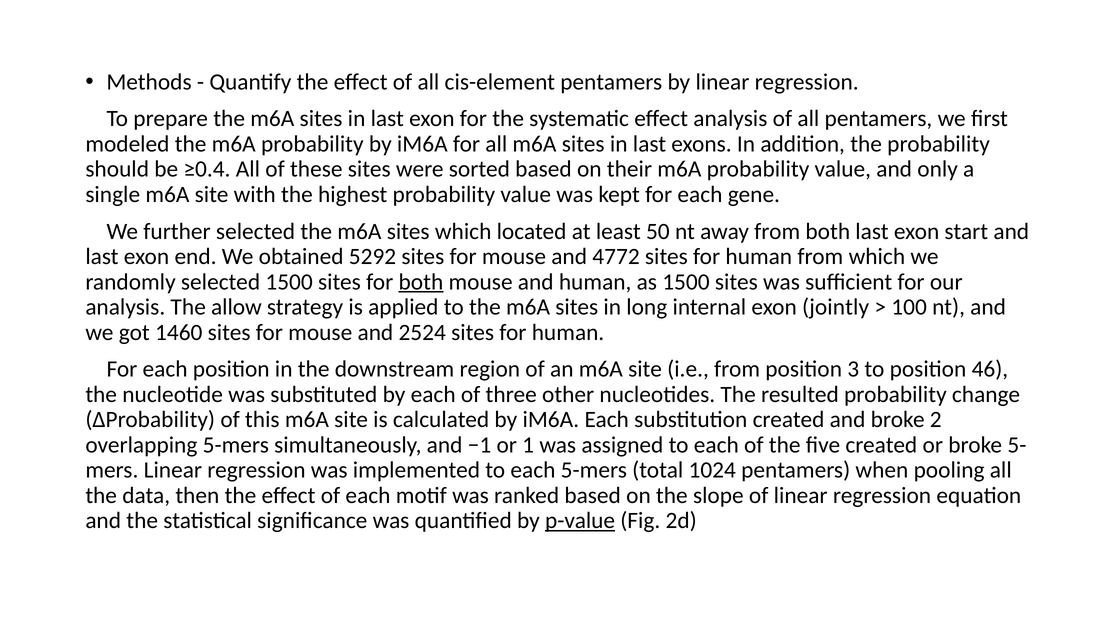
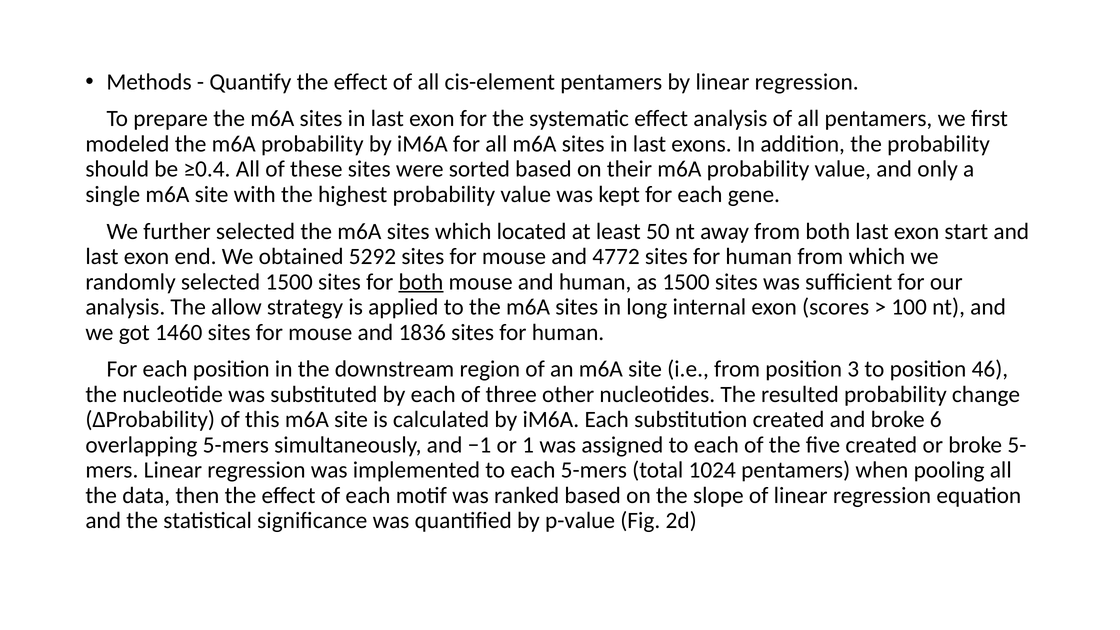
jointly: jointly -> scores (836, 307)
2524: 2524 -> 1836 (422, 332)
2: 2 -> 6 (936, 420)
p-value underline: present -> none (580, 521)
